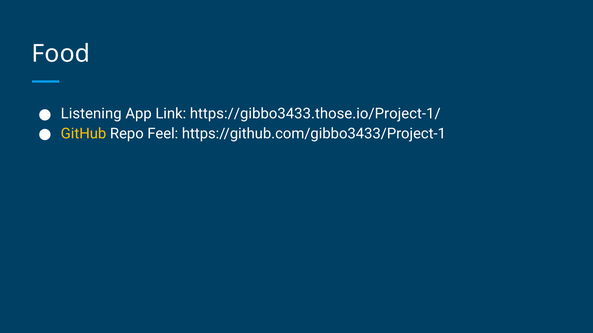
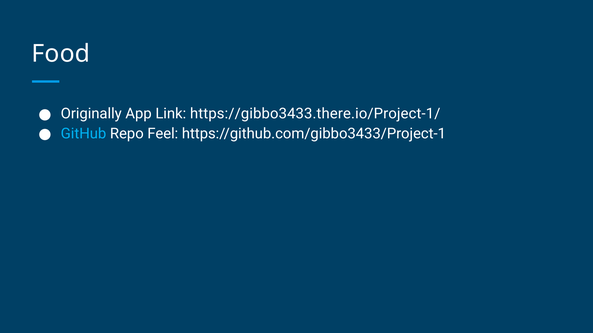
Listening: Listening -> Originally (91, 114)
https://gibbo3433.those.io/Project-1/: https://gibbo3433.those.io/Project-1/ -> https://gibbo3433.there.io/Project-1/ (315, 114)
GitHub colour: yellow -> light blue (84, 134)
